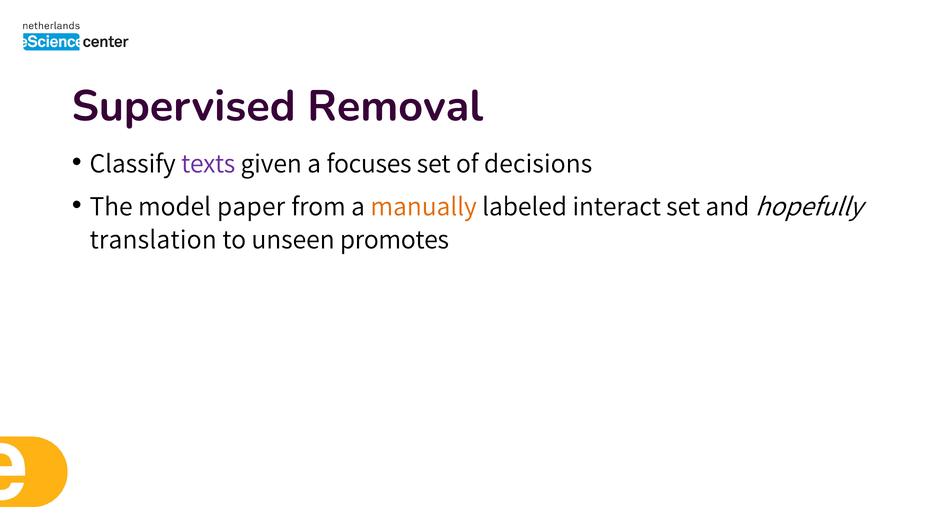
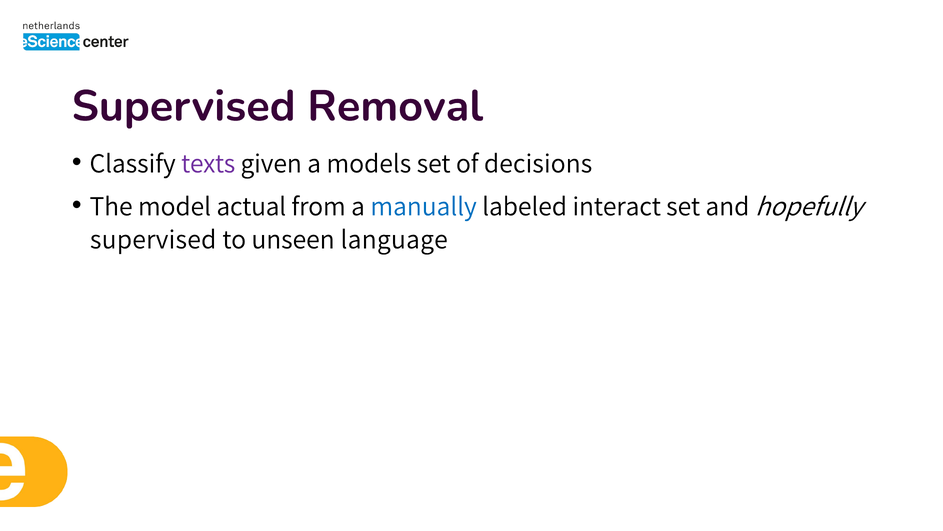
focuses: focuses -> models (369, 163)
paper: paper -> actual (251, 206)
manually colour: orange -> blue (424, 206)
translation: translation -> supervised (153, 239)
promotes: promotes -> language (394, 239)
